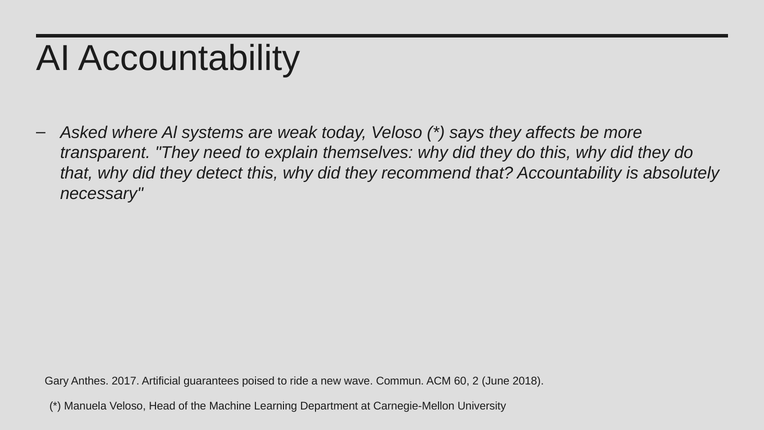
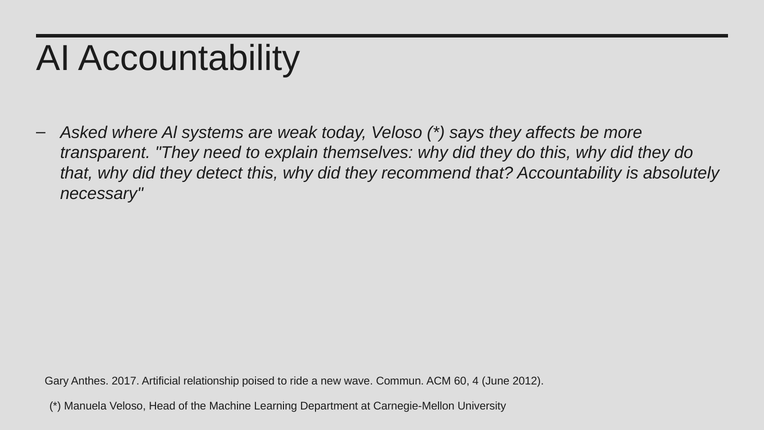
guarantees: guarantees -> relationship (211, 381)
2: 2 -> 4 (476, 381)
2018: 2018 -> 2012 (528, 381)
